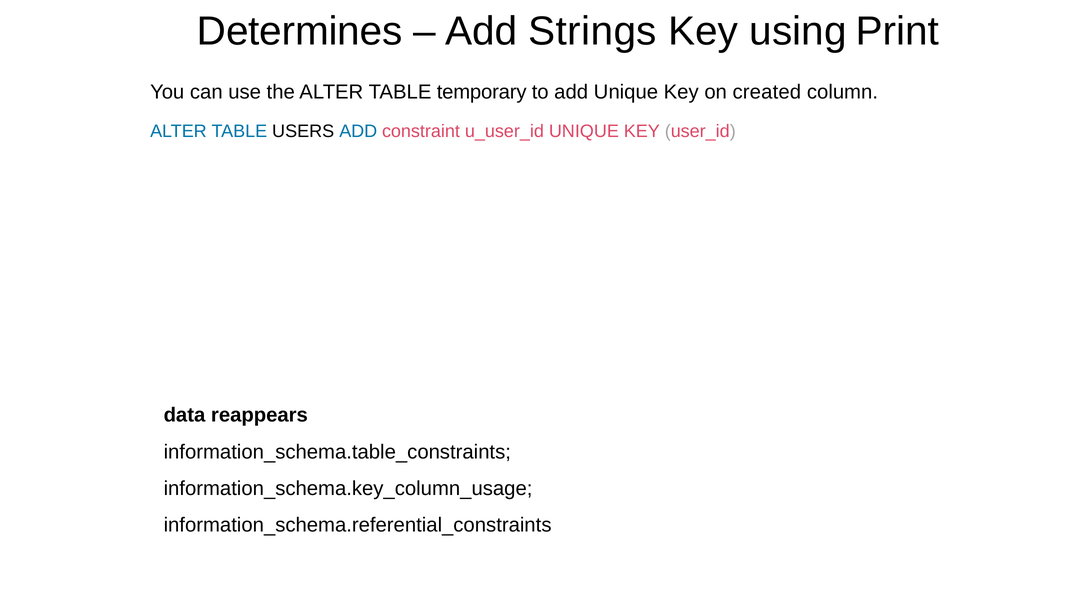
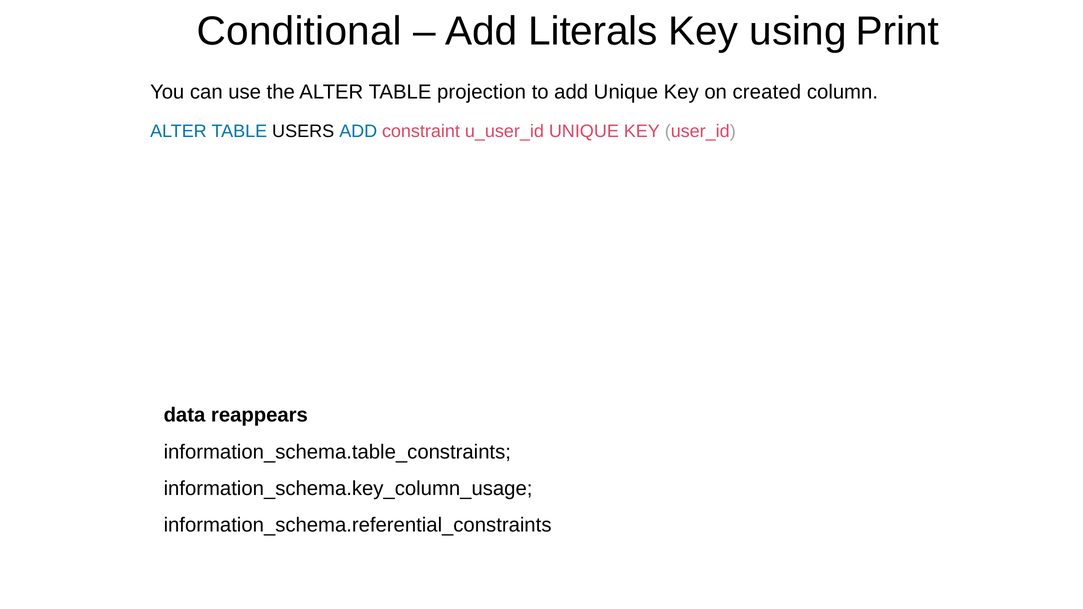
Determines: Determines -> Conditional (299, 31)
Strings: Strings -> Literals (593, 31)
temporary: temporary -> projection (481, 92)
